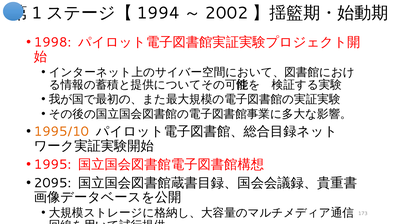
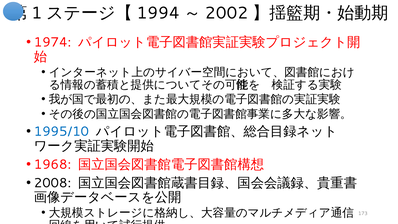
1998: 1998 -> 1974 (53, 42)
1995/10 colour: orange -> blue (61, 131)
1995: 1995 -> 1968 (53, 164)
2095: 2095 -> 2008 (53, 183)
